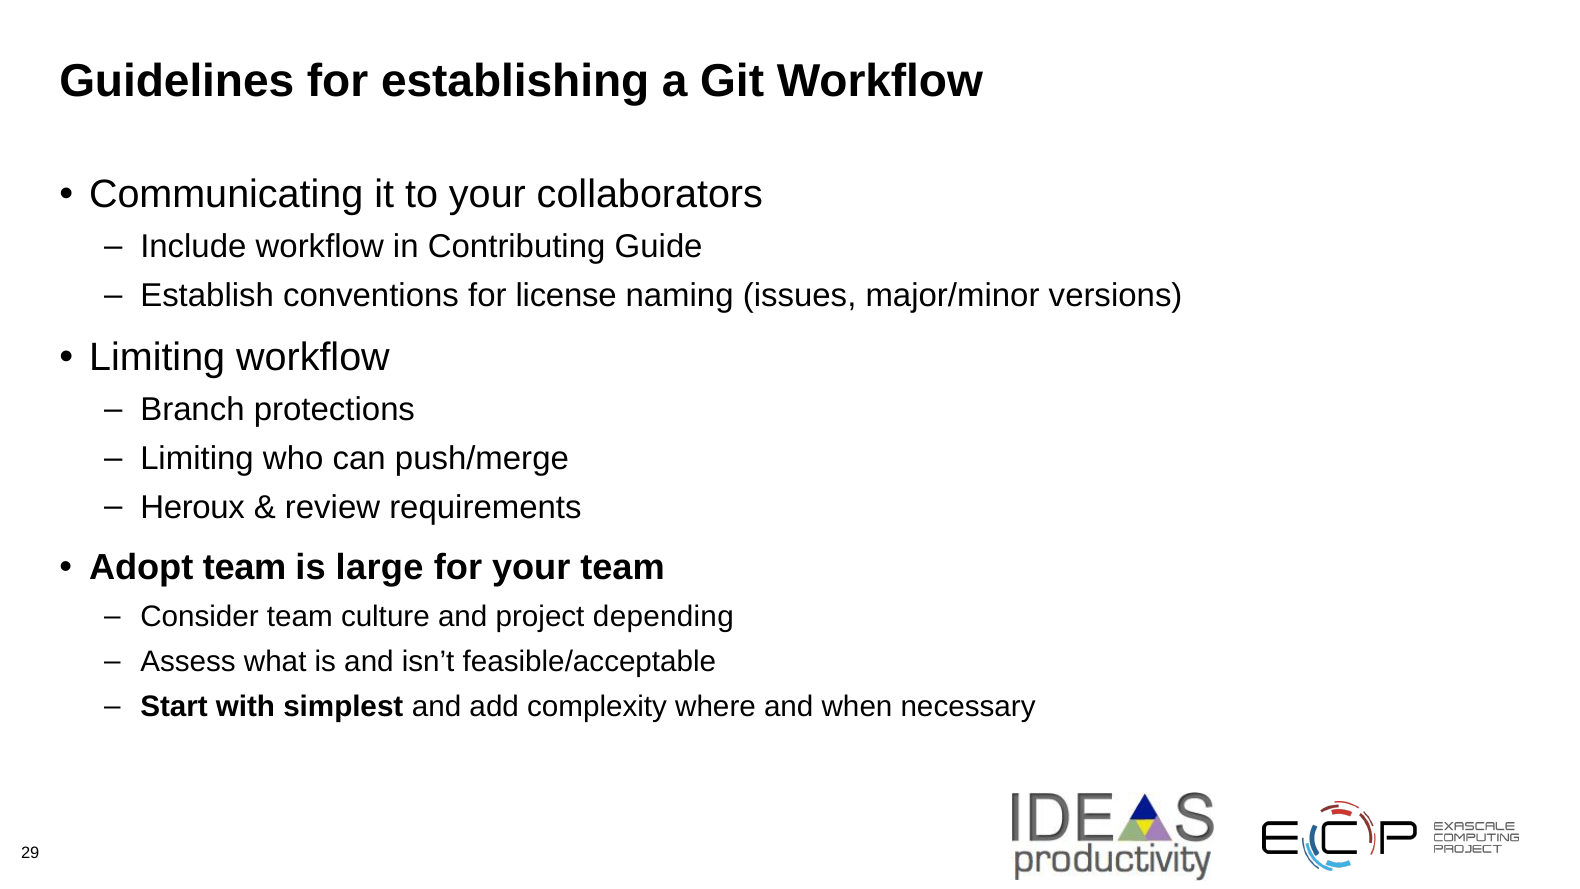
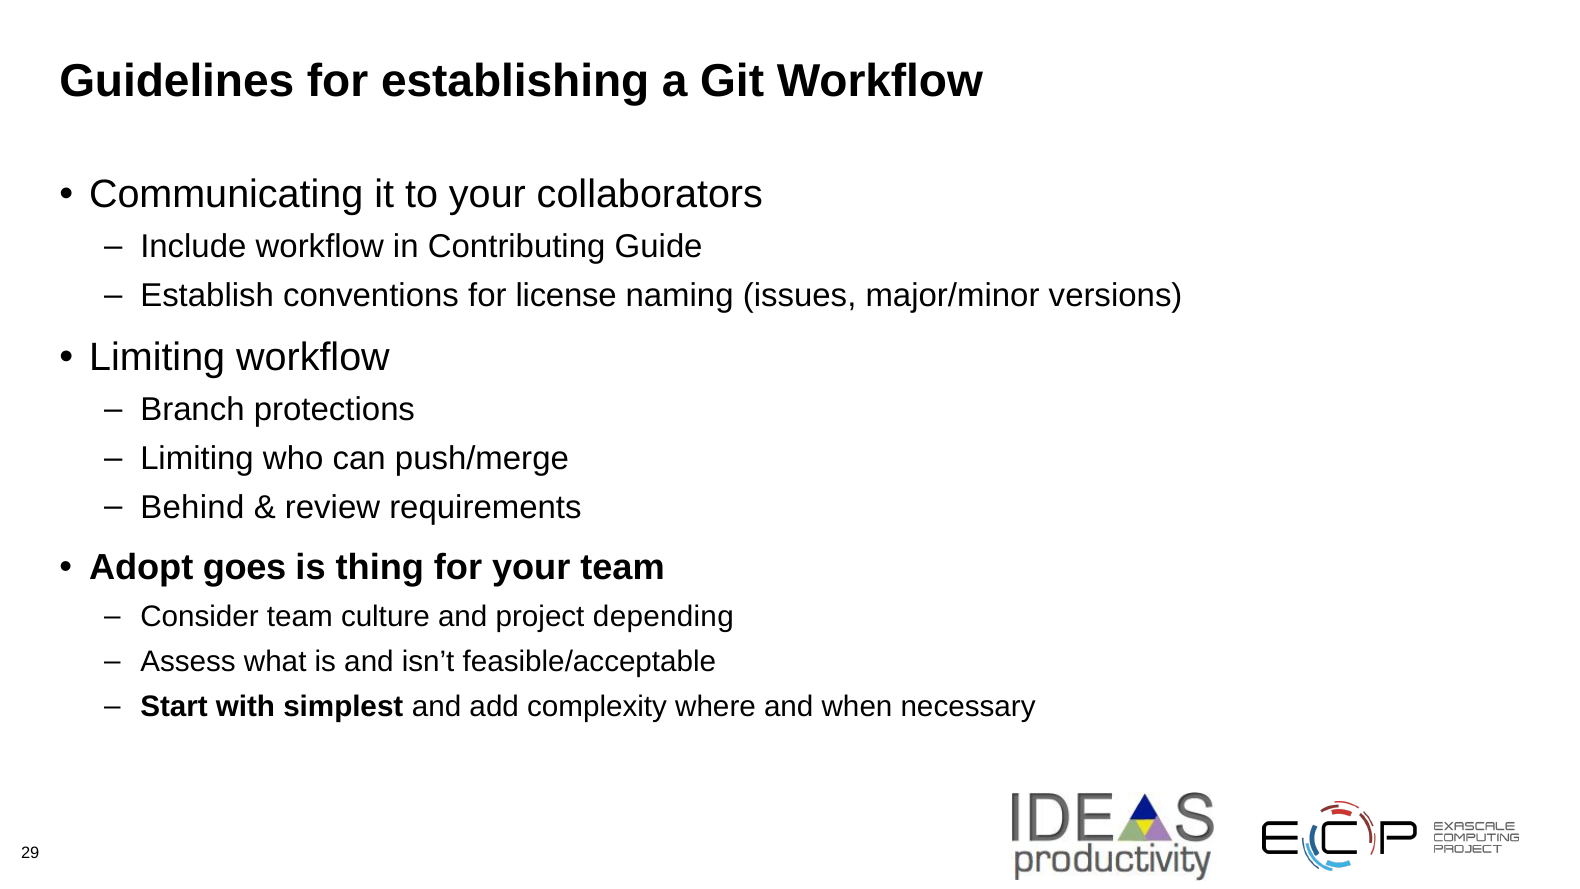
Heroux: Heroux -> Behind (192, 507)
Adopt team: team -> goes (245, 568)
large: large -> thing (380, 568)
